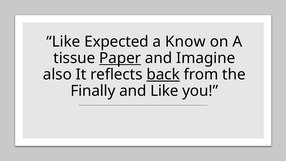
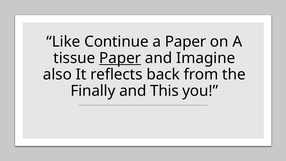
Expected: Expected -> Continue (116, 42)
a Know: Know -> Paper (186, 42)
back underline: present -> none (163, 74)
and Like: Like -> This (164, 91)
